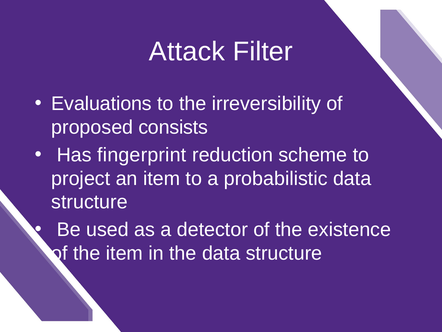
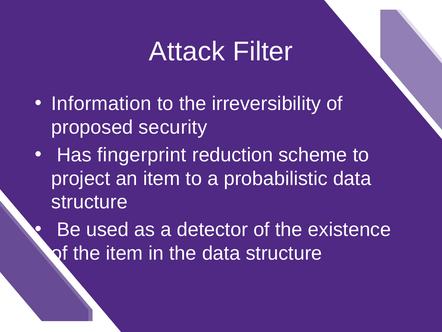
Evaluations: Evaluations -> Information (101, 104)
consists: consists -> security (173, 127)
